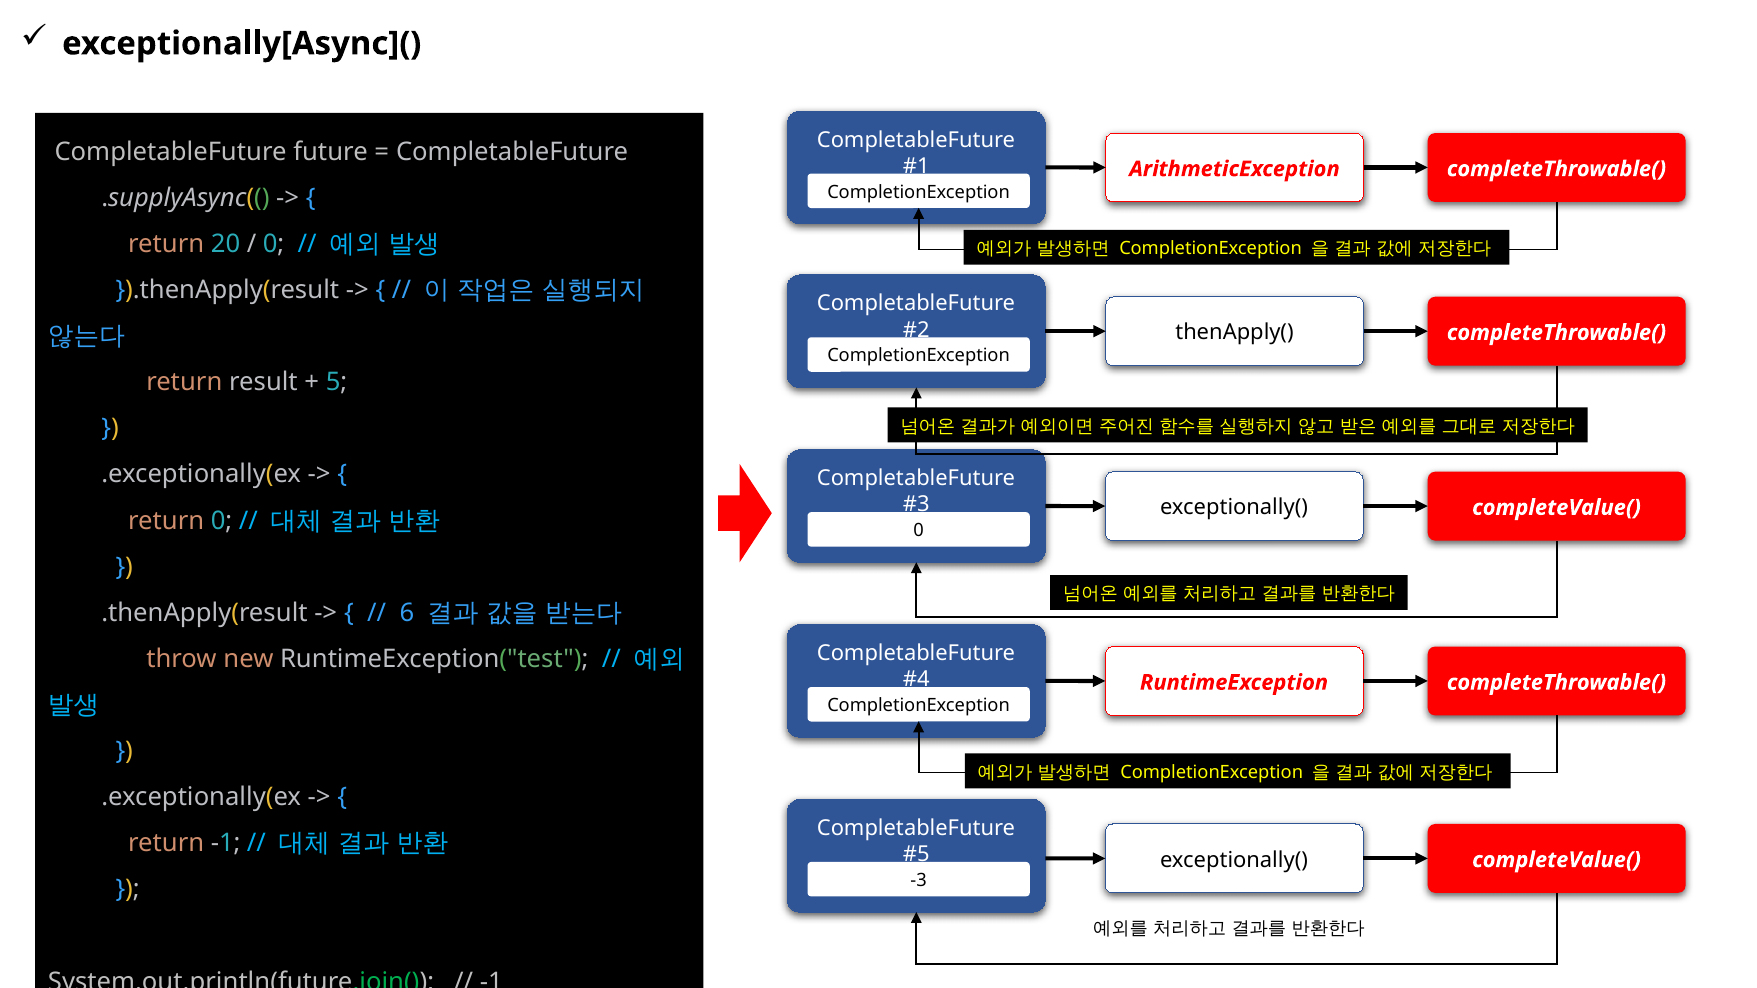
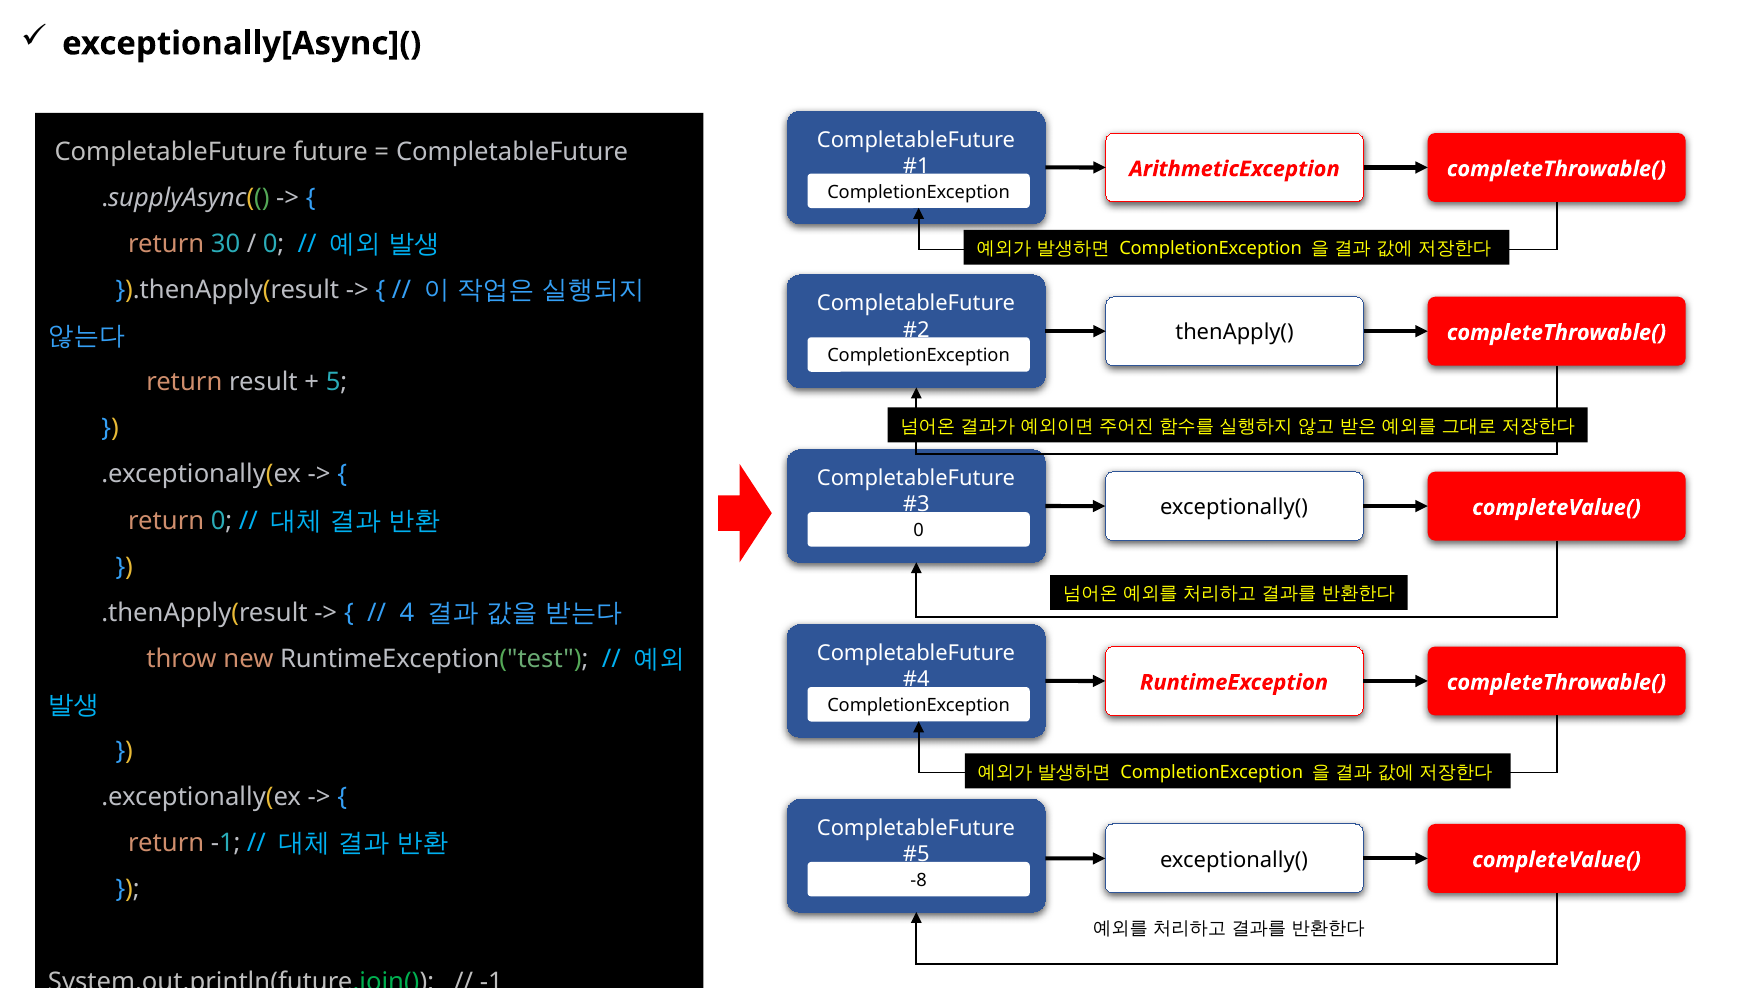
20: 20 -> 30 (226, 244)
6: 6 -> 4 (407, 613)
-3: -3 -> -8 (919, 881)
